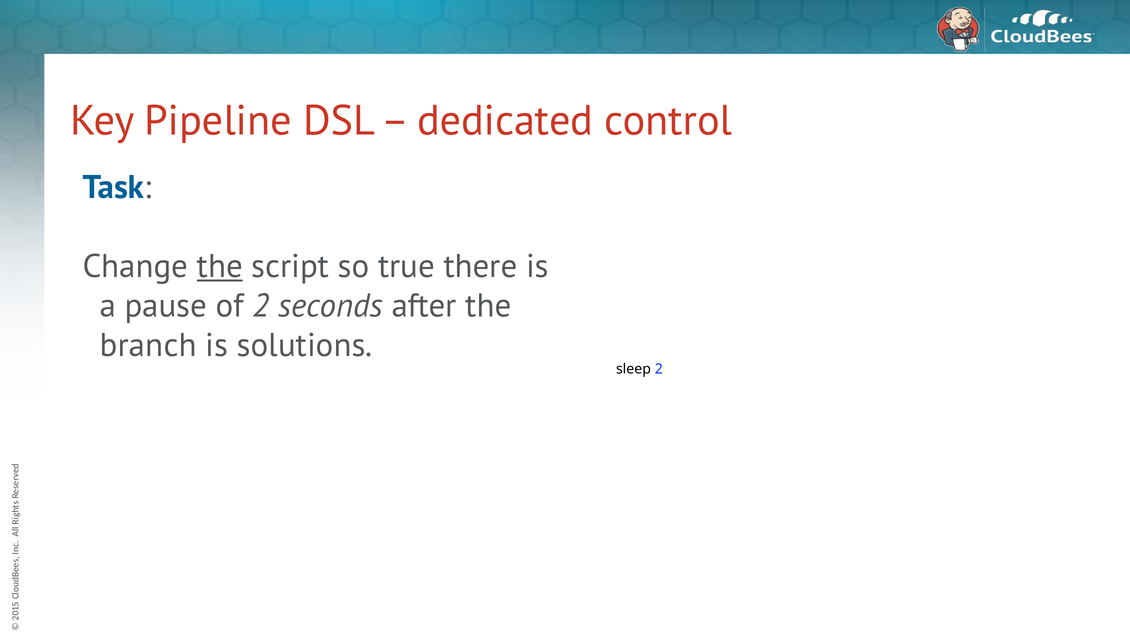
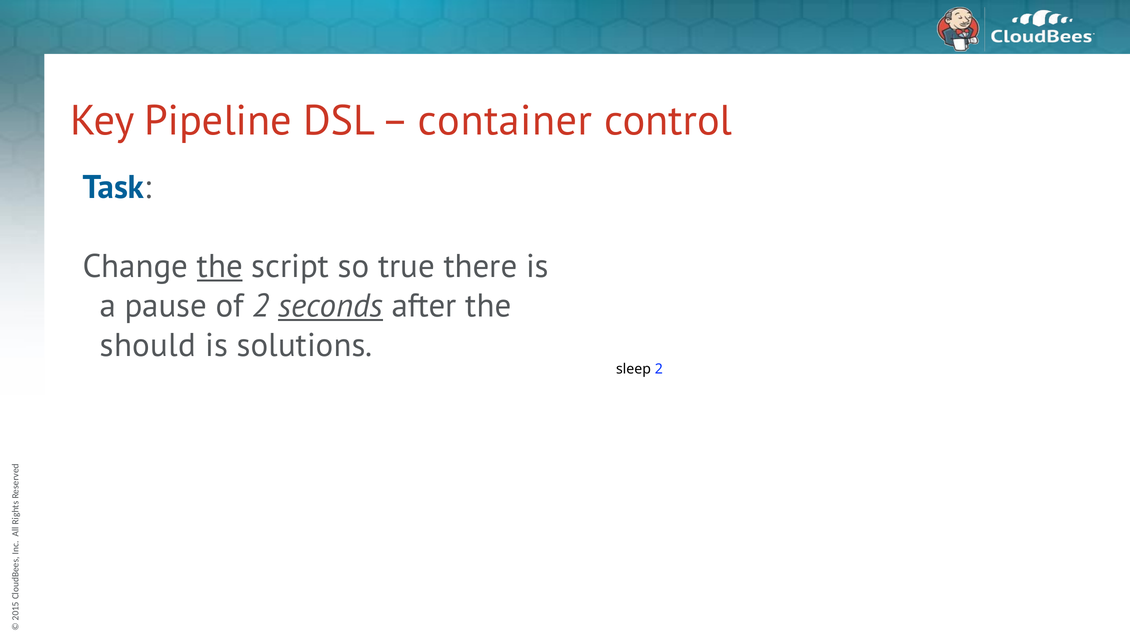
dedicated: dedicated -> container (505, 121)
seconds underline: none -> present (331, 306)
branch: branch -> should (148, 346)
